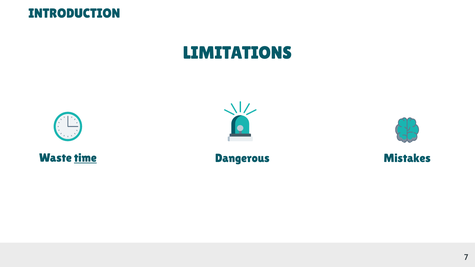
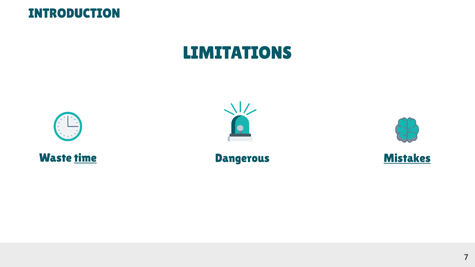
Mistakes underline: none -> present (407, 158)
